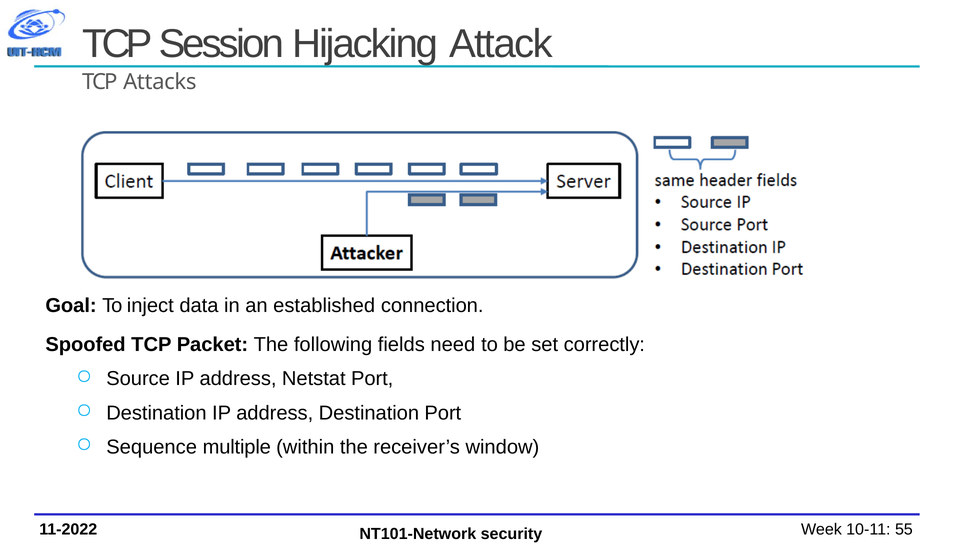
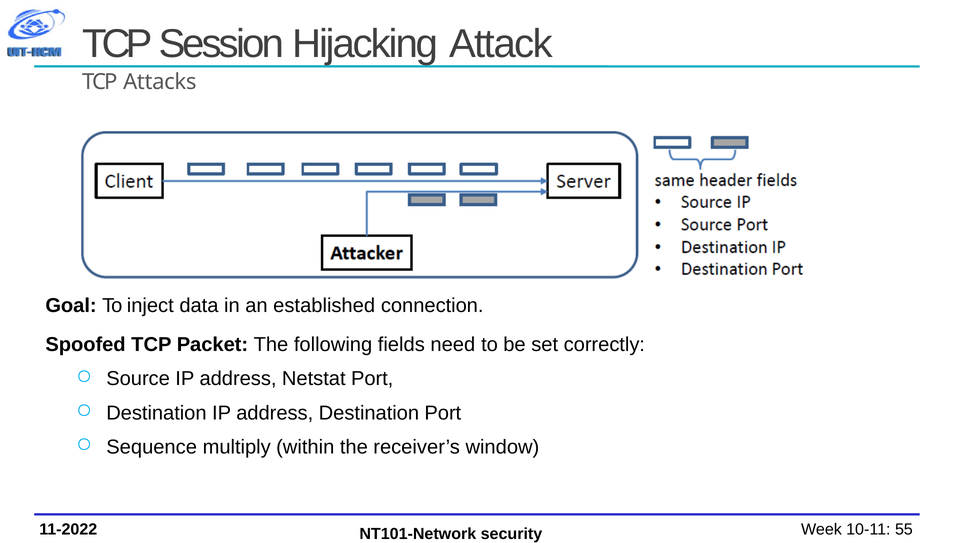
multiple: multiple -> multiply (237, 447)
